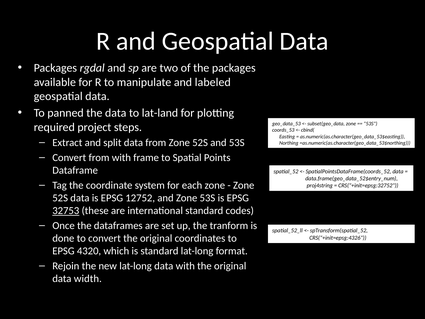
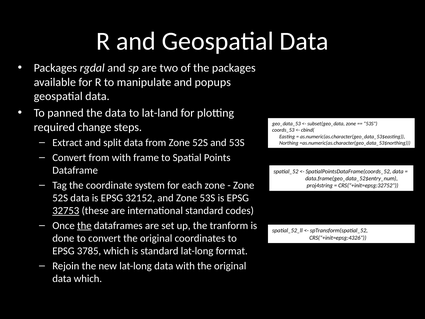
labeled: labeled -> popups (213, 82)
project: project -> change (94, 127)
12752: 12752 -> 32152 (140, 198)
the underline: none -> present (84, 225)
4320: 4320 -> 3785 (89, 251)
data width: width -> which (88, 279)
